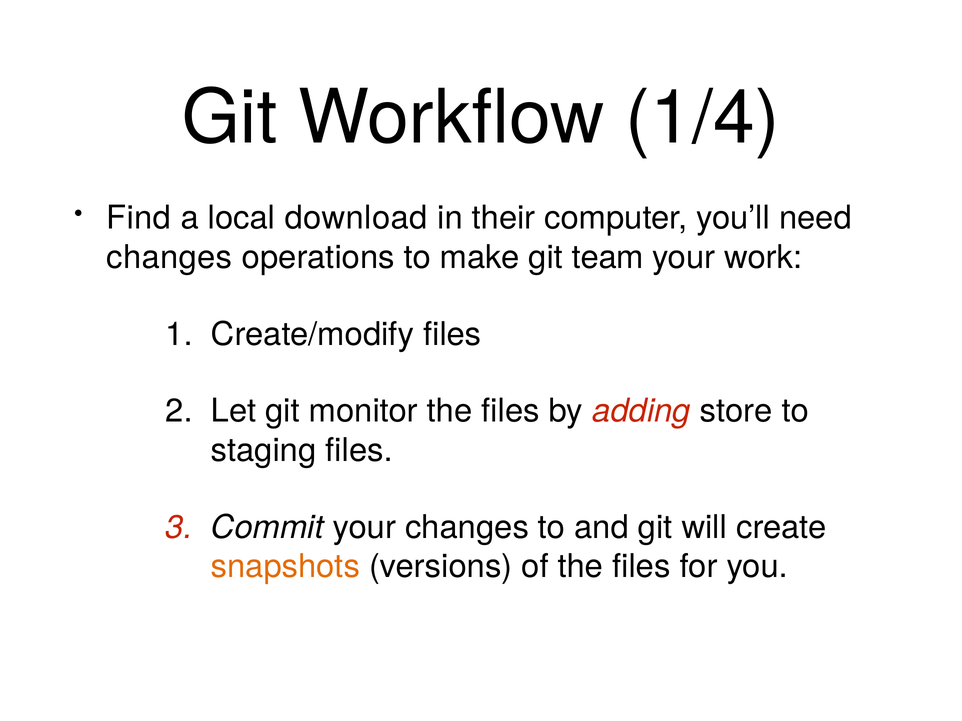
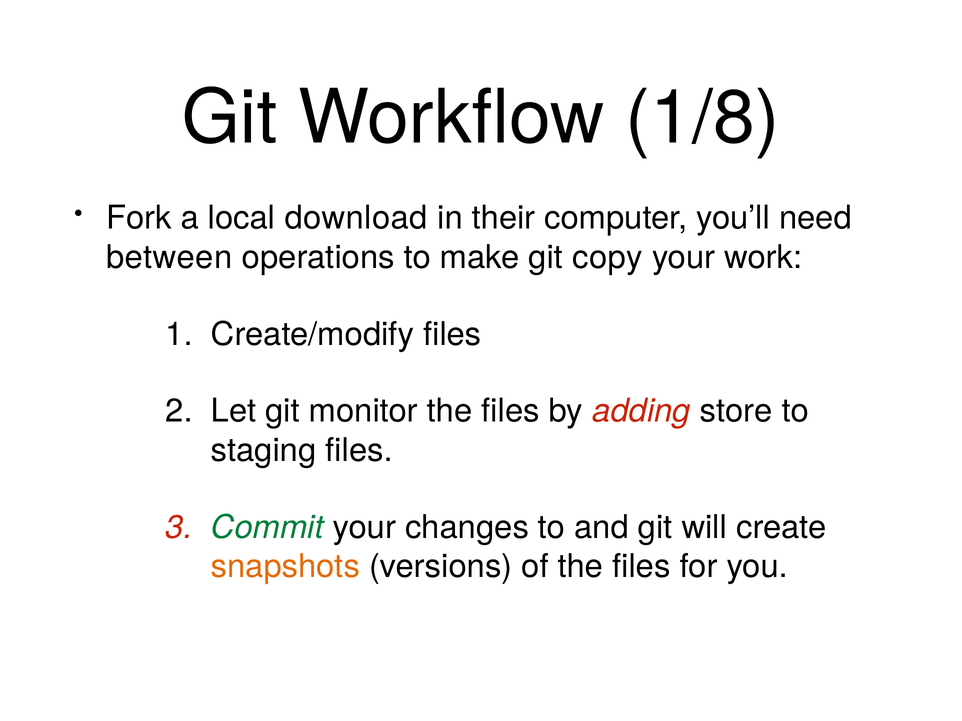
1/4: 1/4 -> 1/8 (703, 118)
Find: Find -> Fork (139, 218)
changes: changes -> between (169, 258)
team: team -> copy (607, 258)
Commit colour: black -> green (267, 528)
